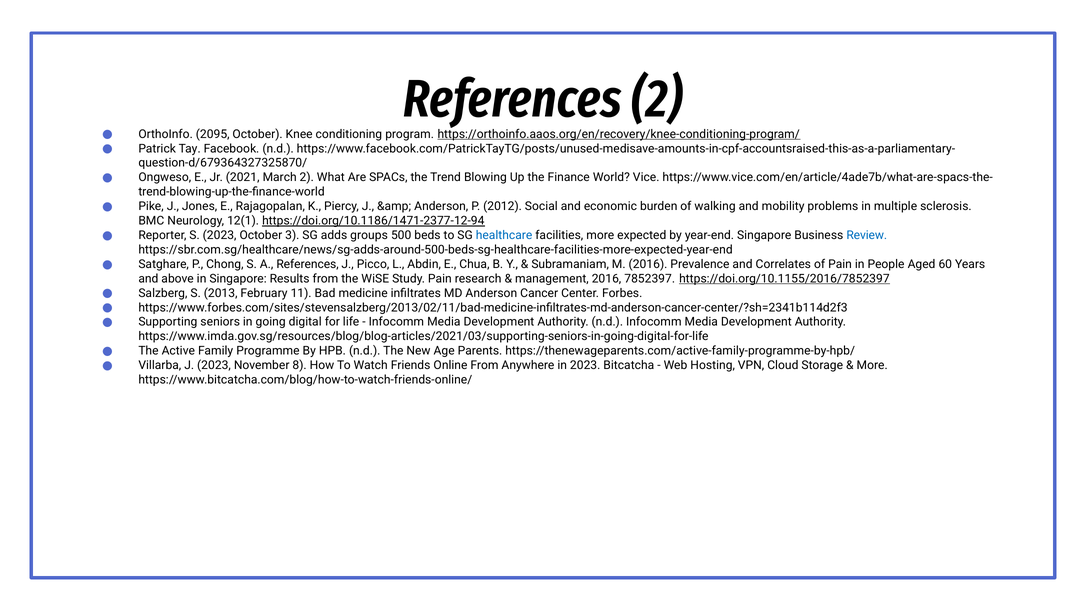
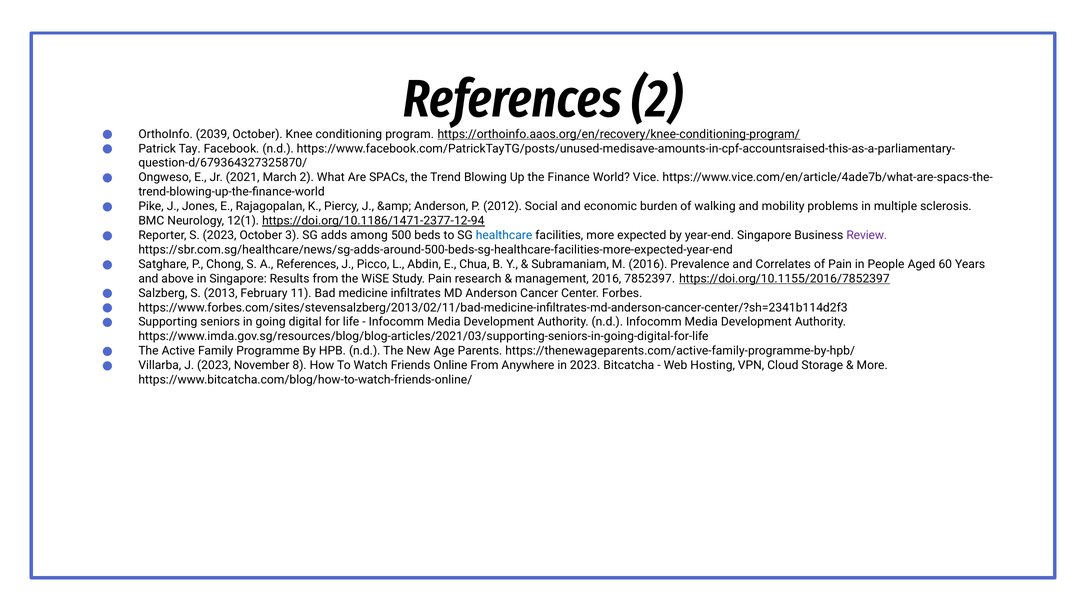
2095: 2095 -> 2039 (213, 134)
groups: groups -> among (369, 235)
Review colour: blue -> purple (867, 235)
